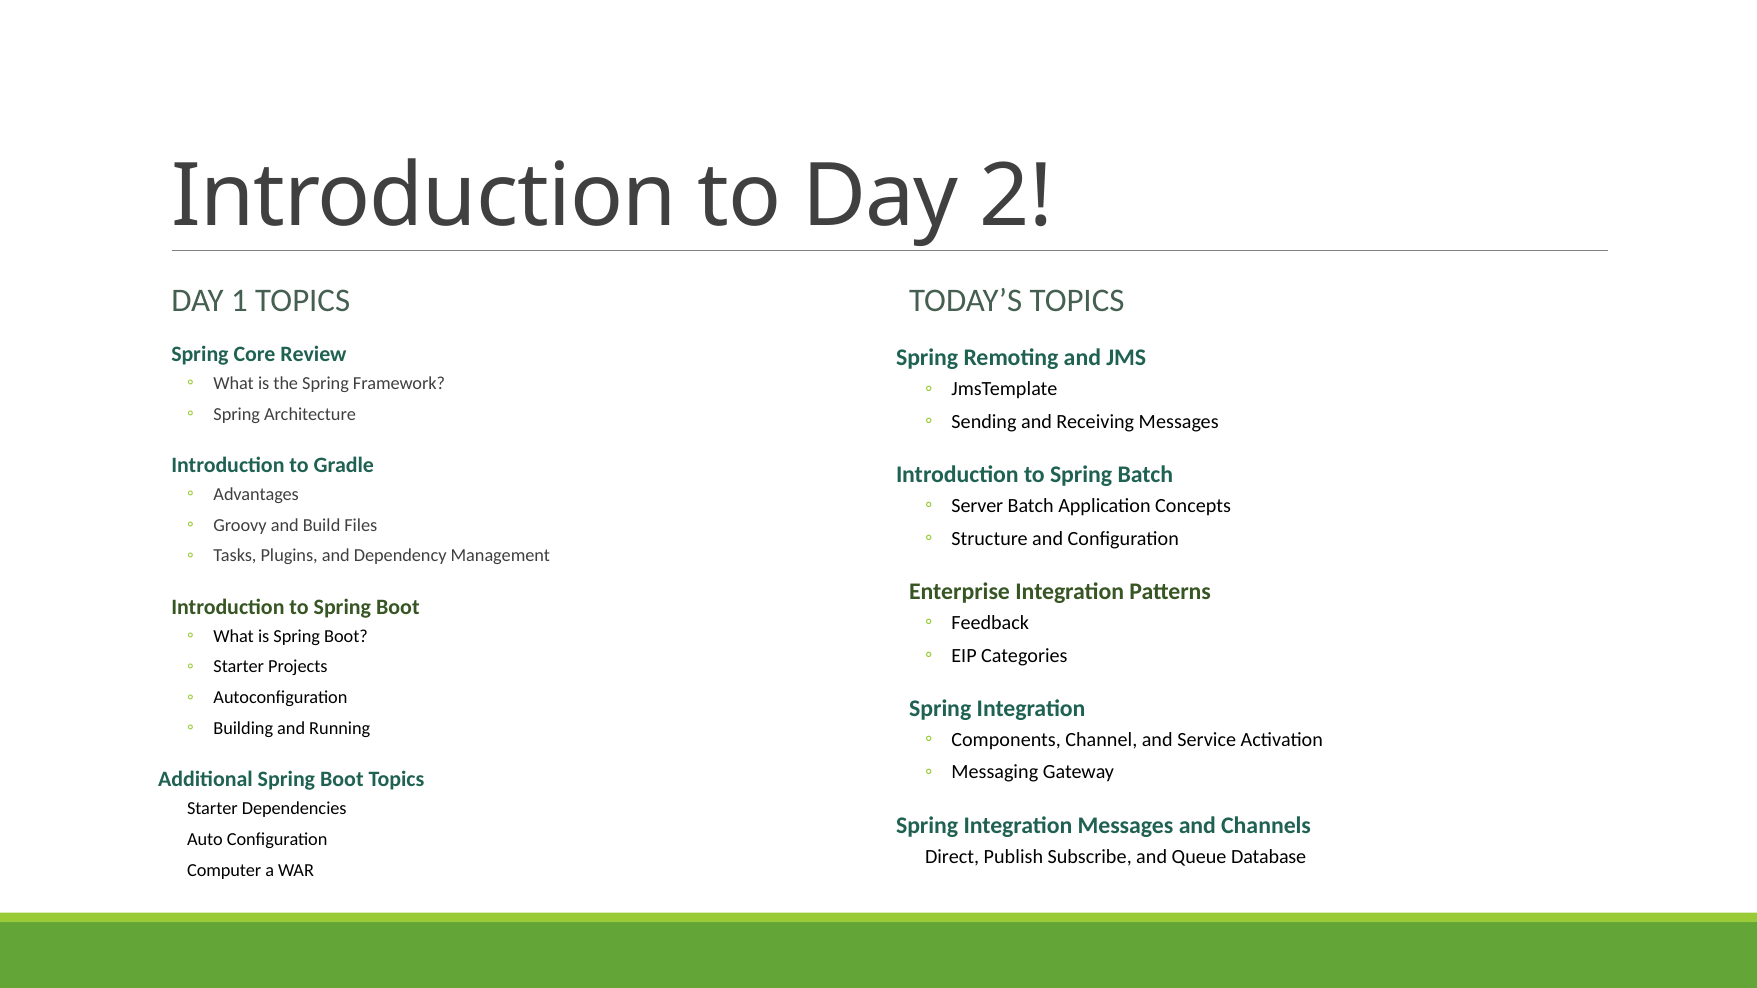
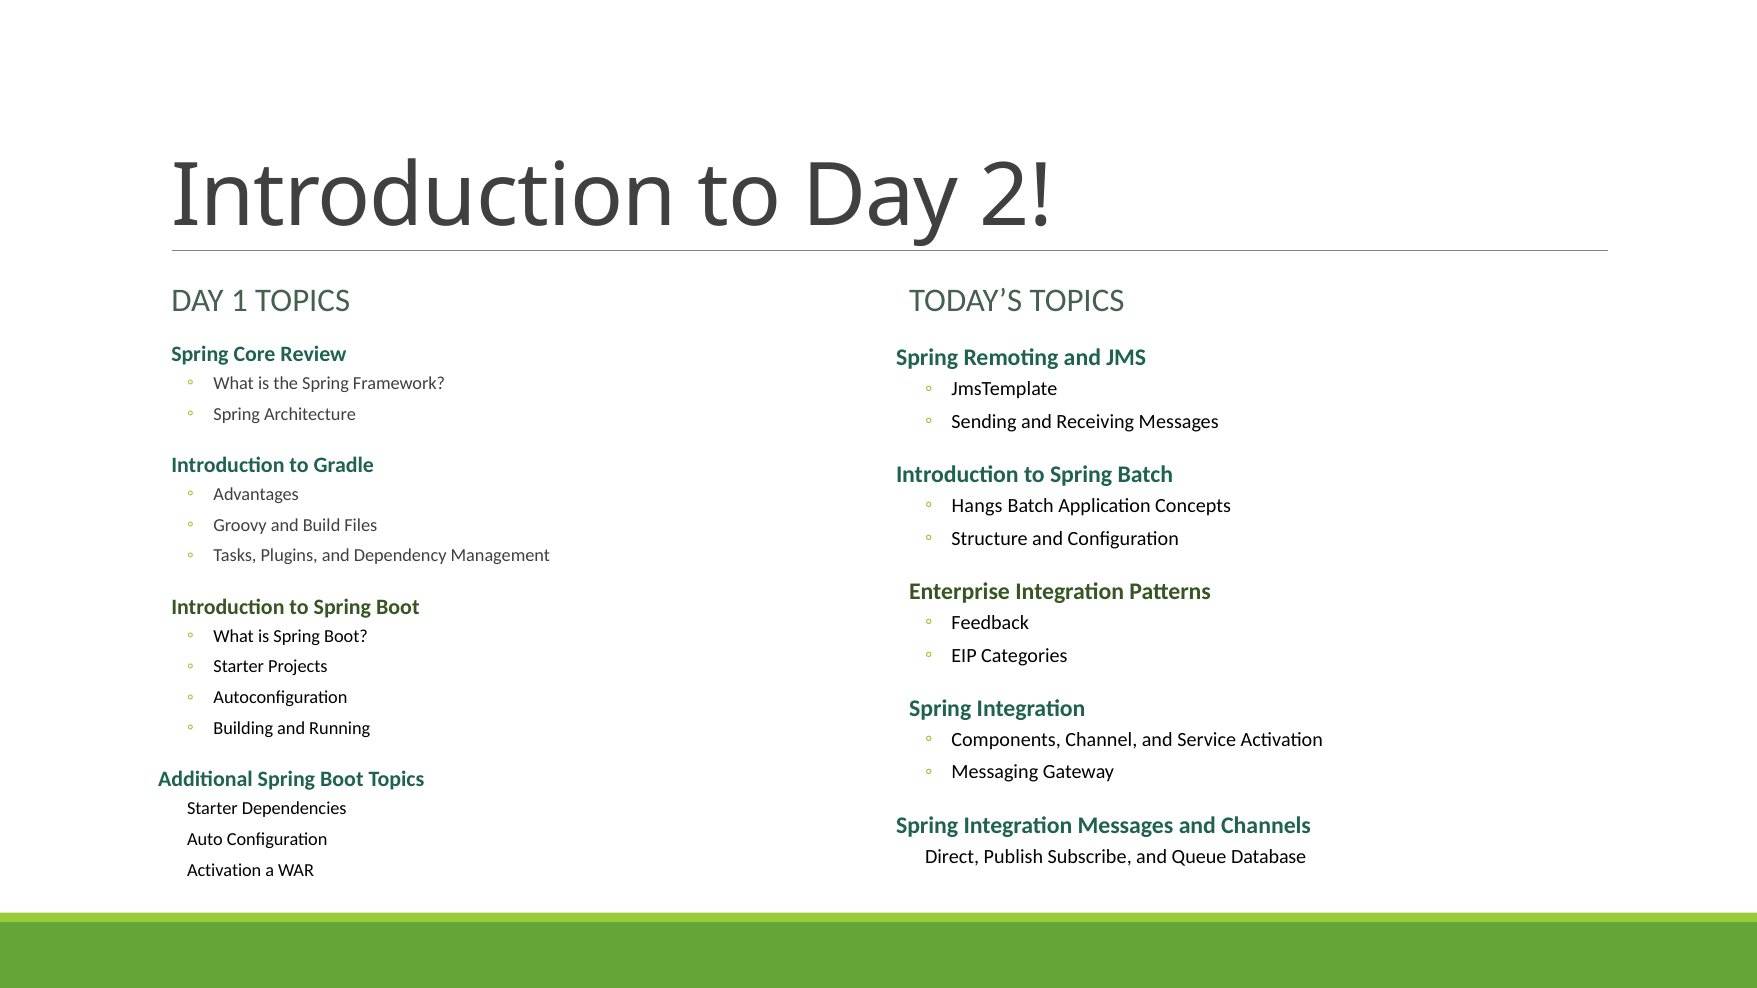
Server: Server -> Hangs (977, 506)
Computer: Computer -> Activation (224, 870)
